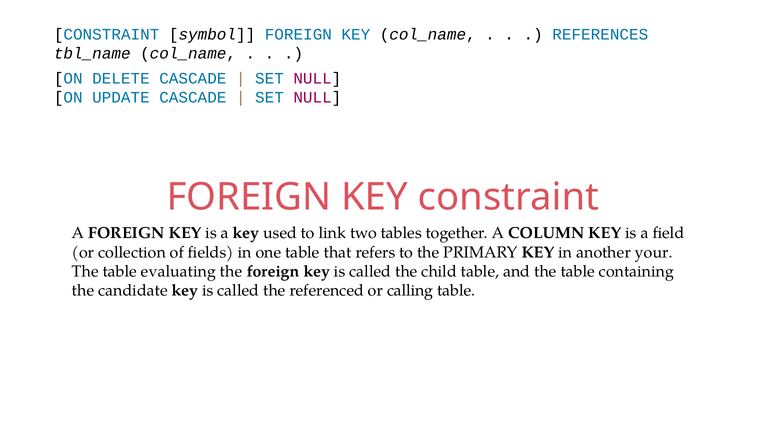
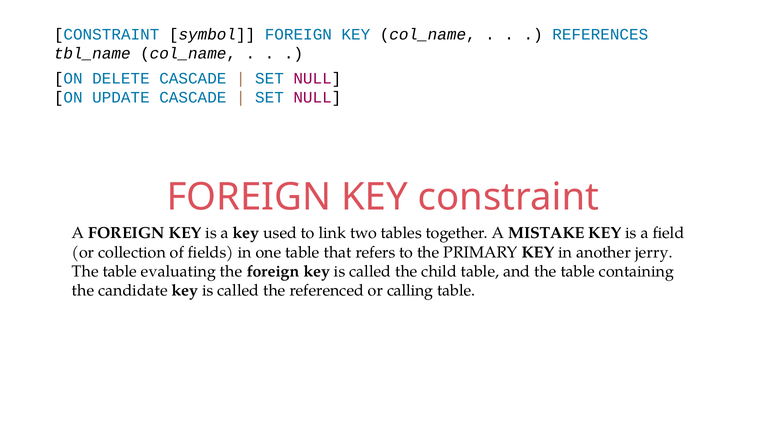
COLUMN: COLUMN -> MISTAKE (546, 233)
your: your -> jerry (654, 252)
